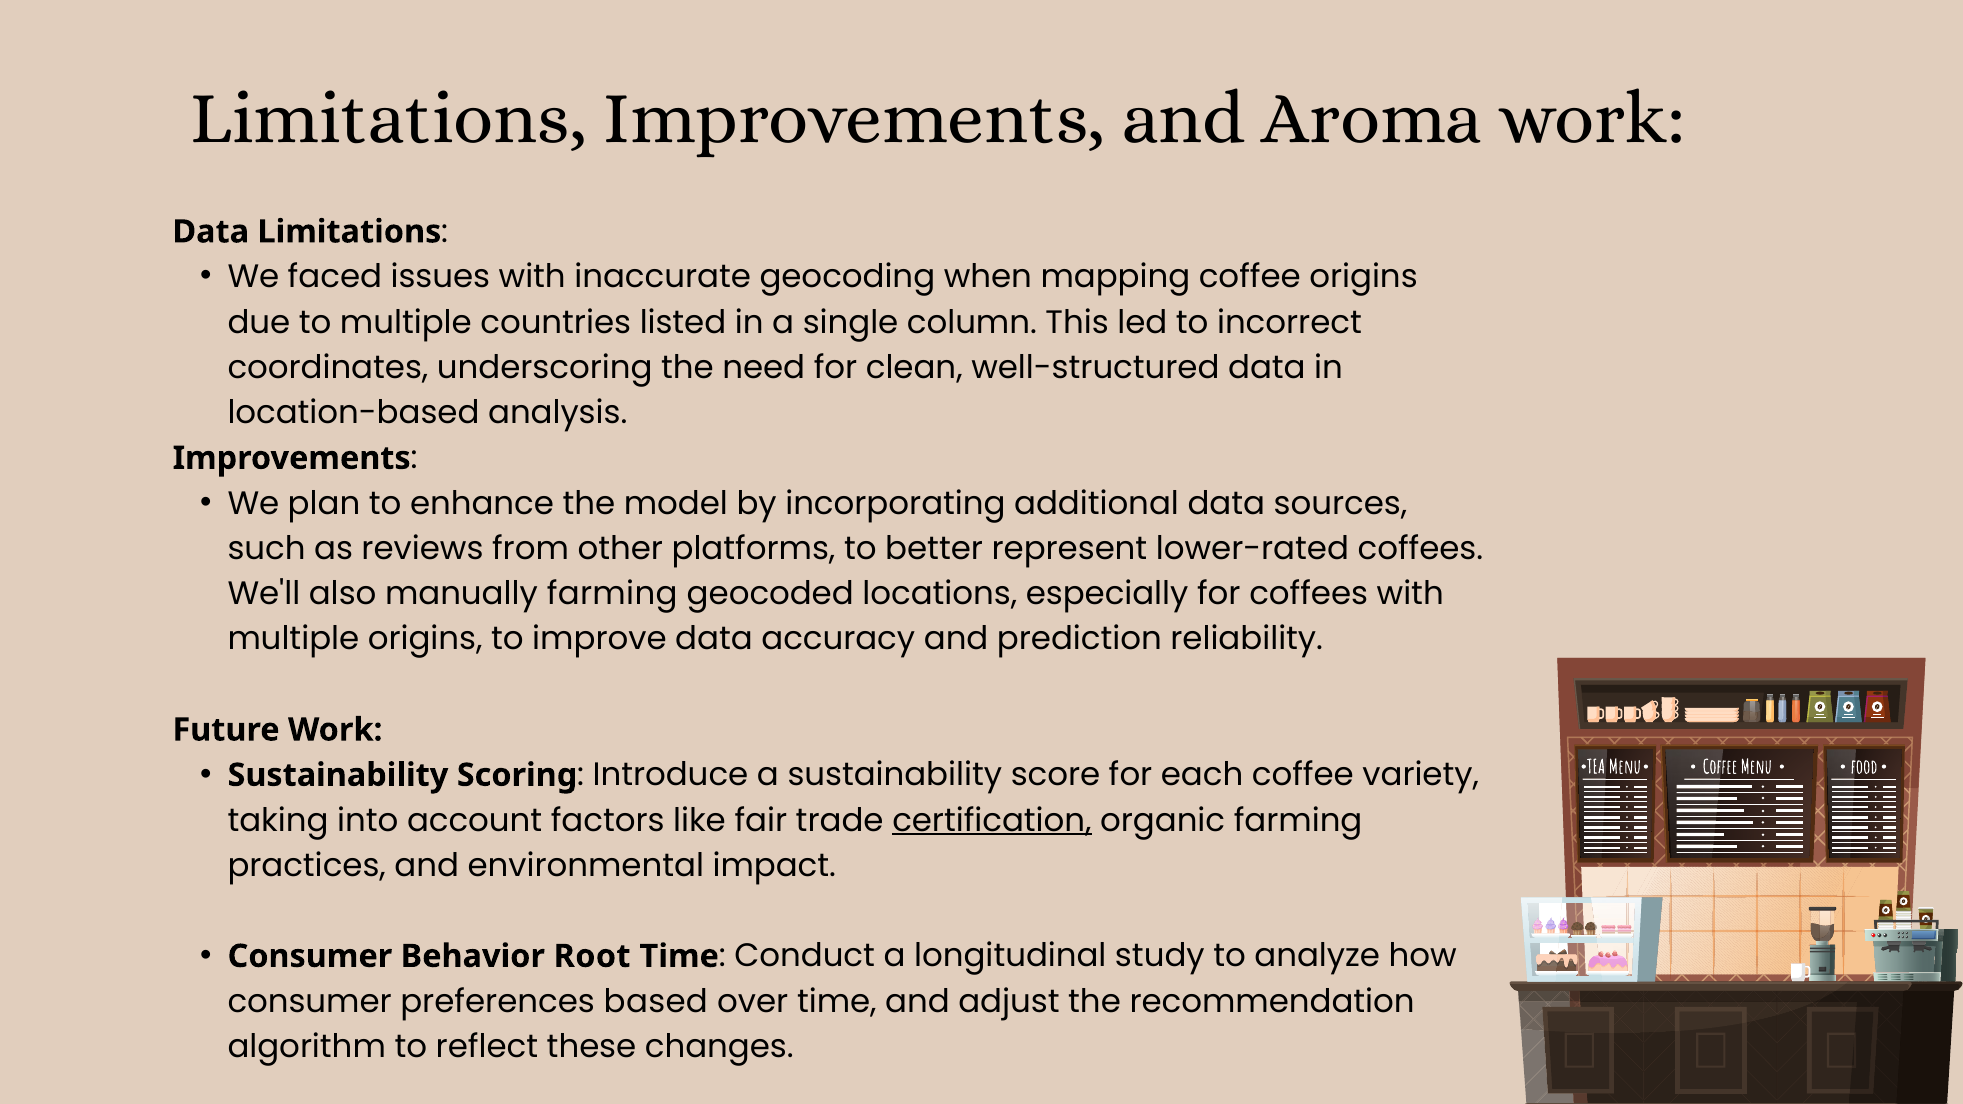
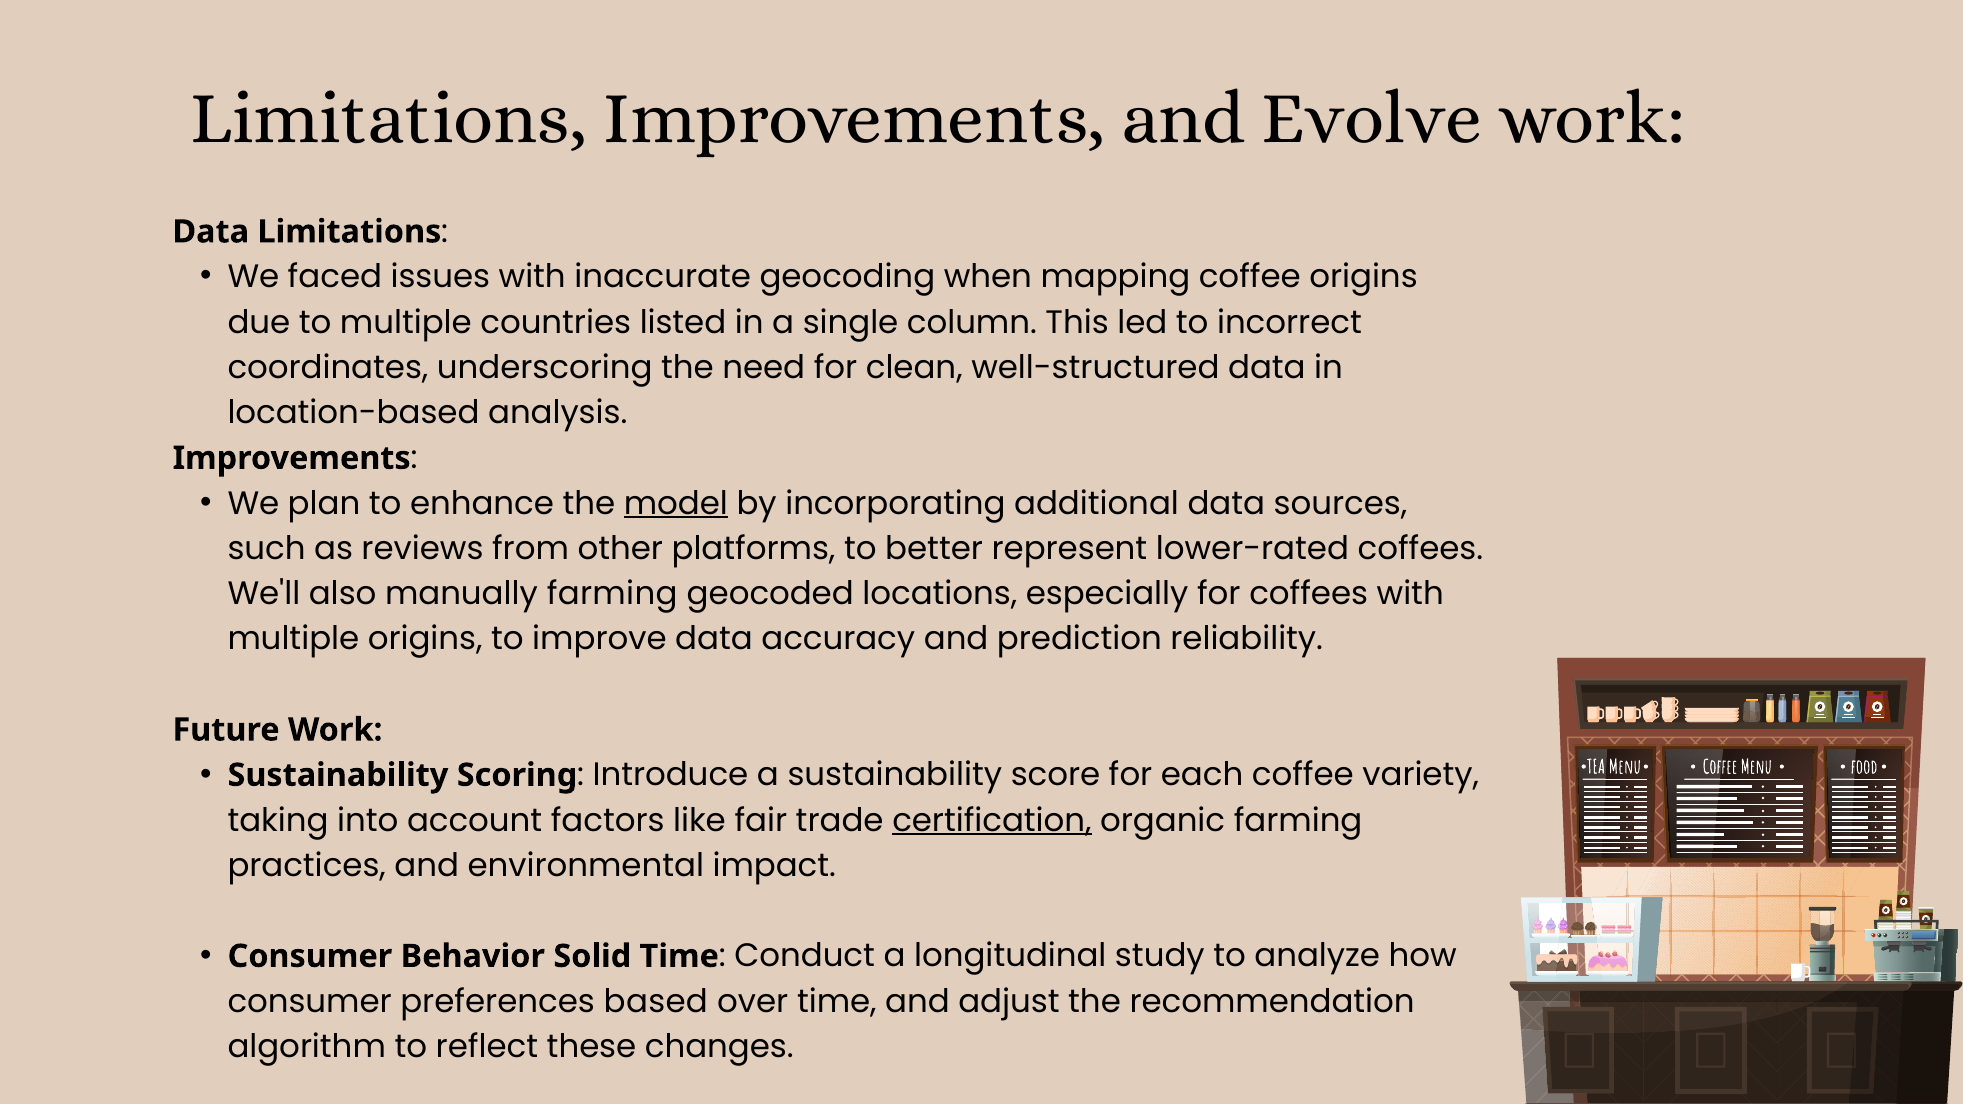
Aroma: Aroma -> Evolve (1372, 118)
model underline: none -> present (676, 504)
Root: Root -> Solid (592, 956)
